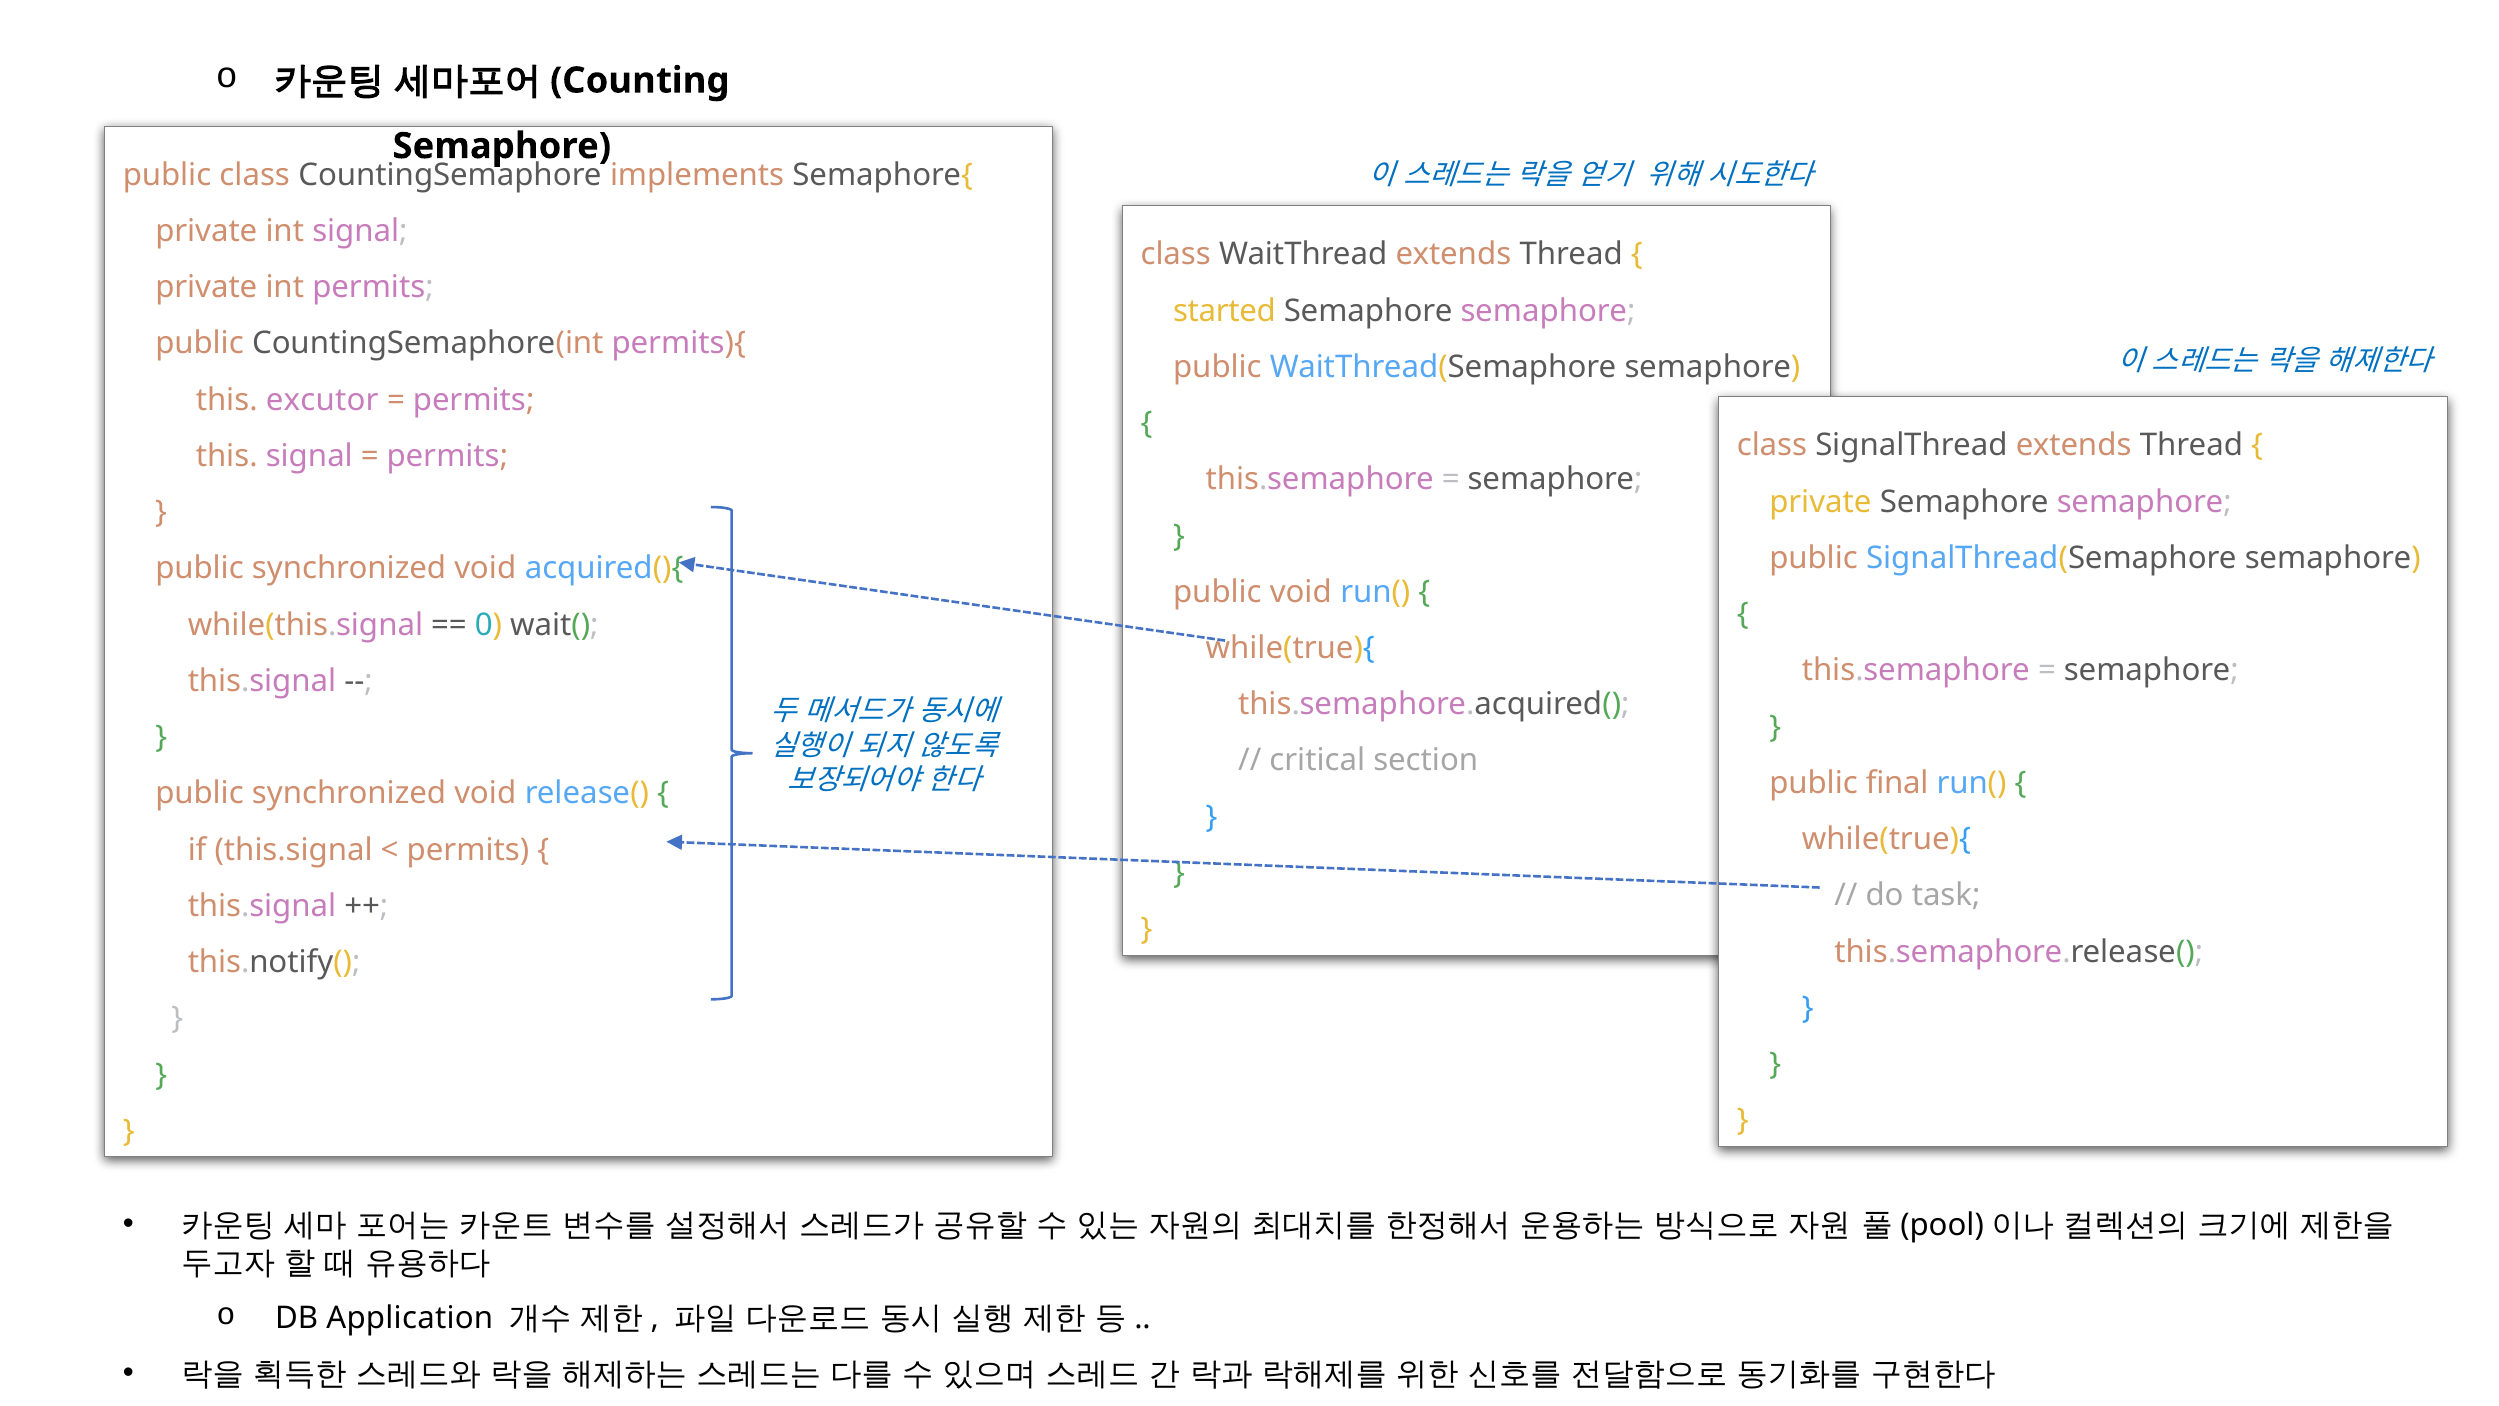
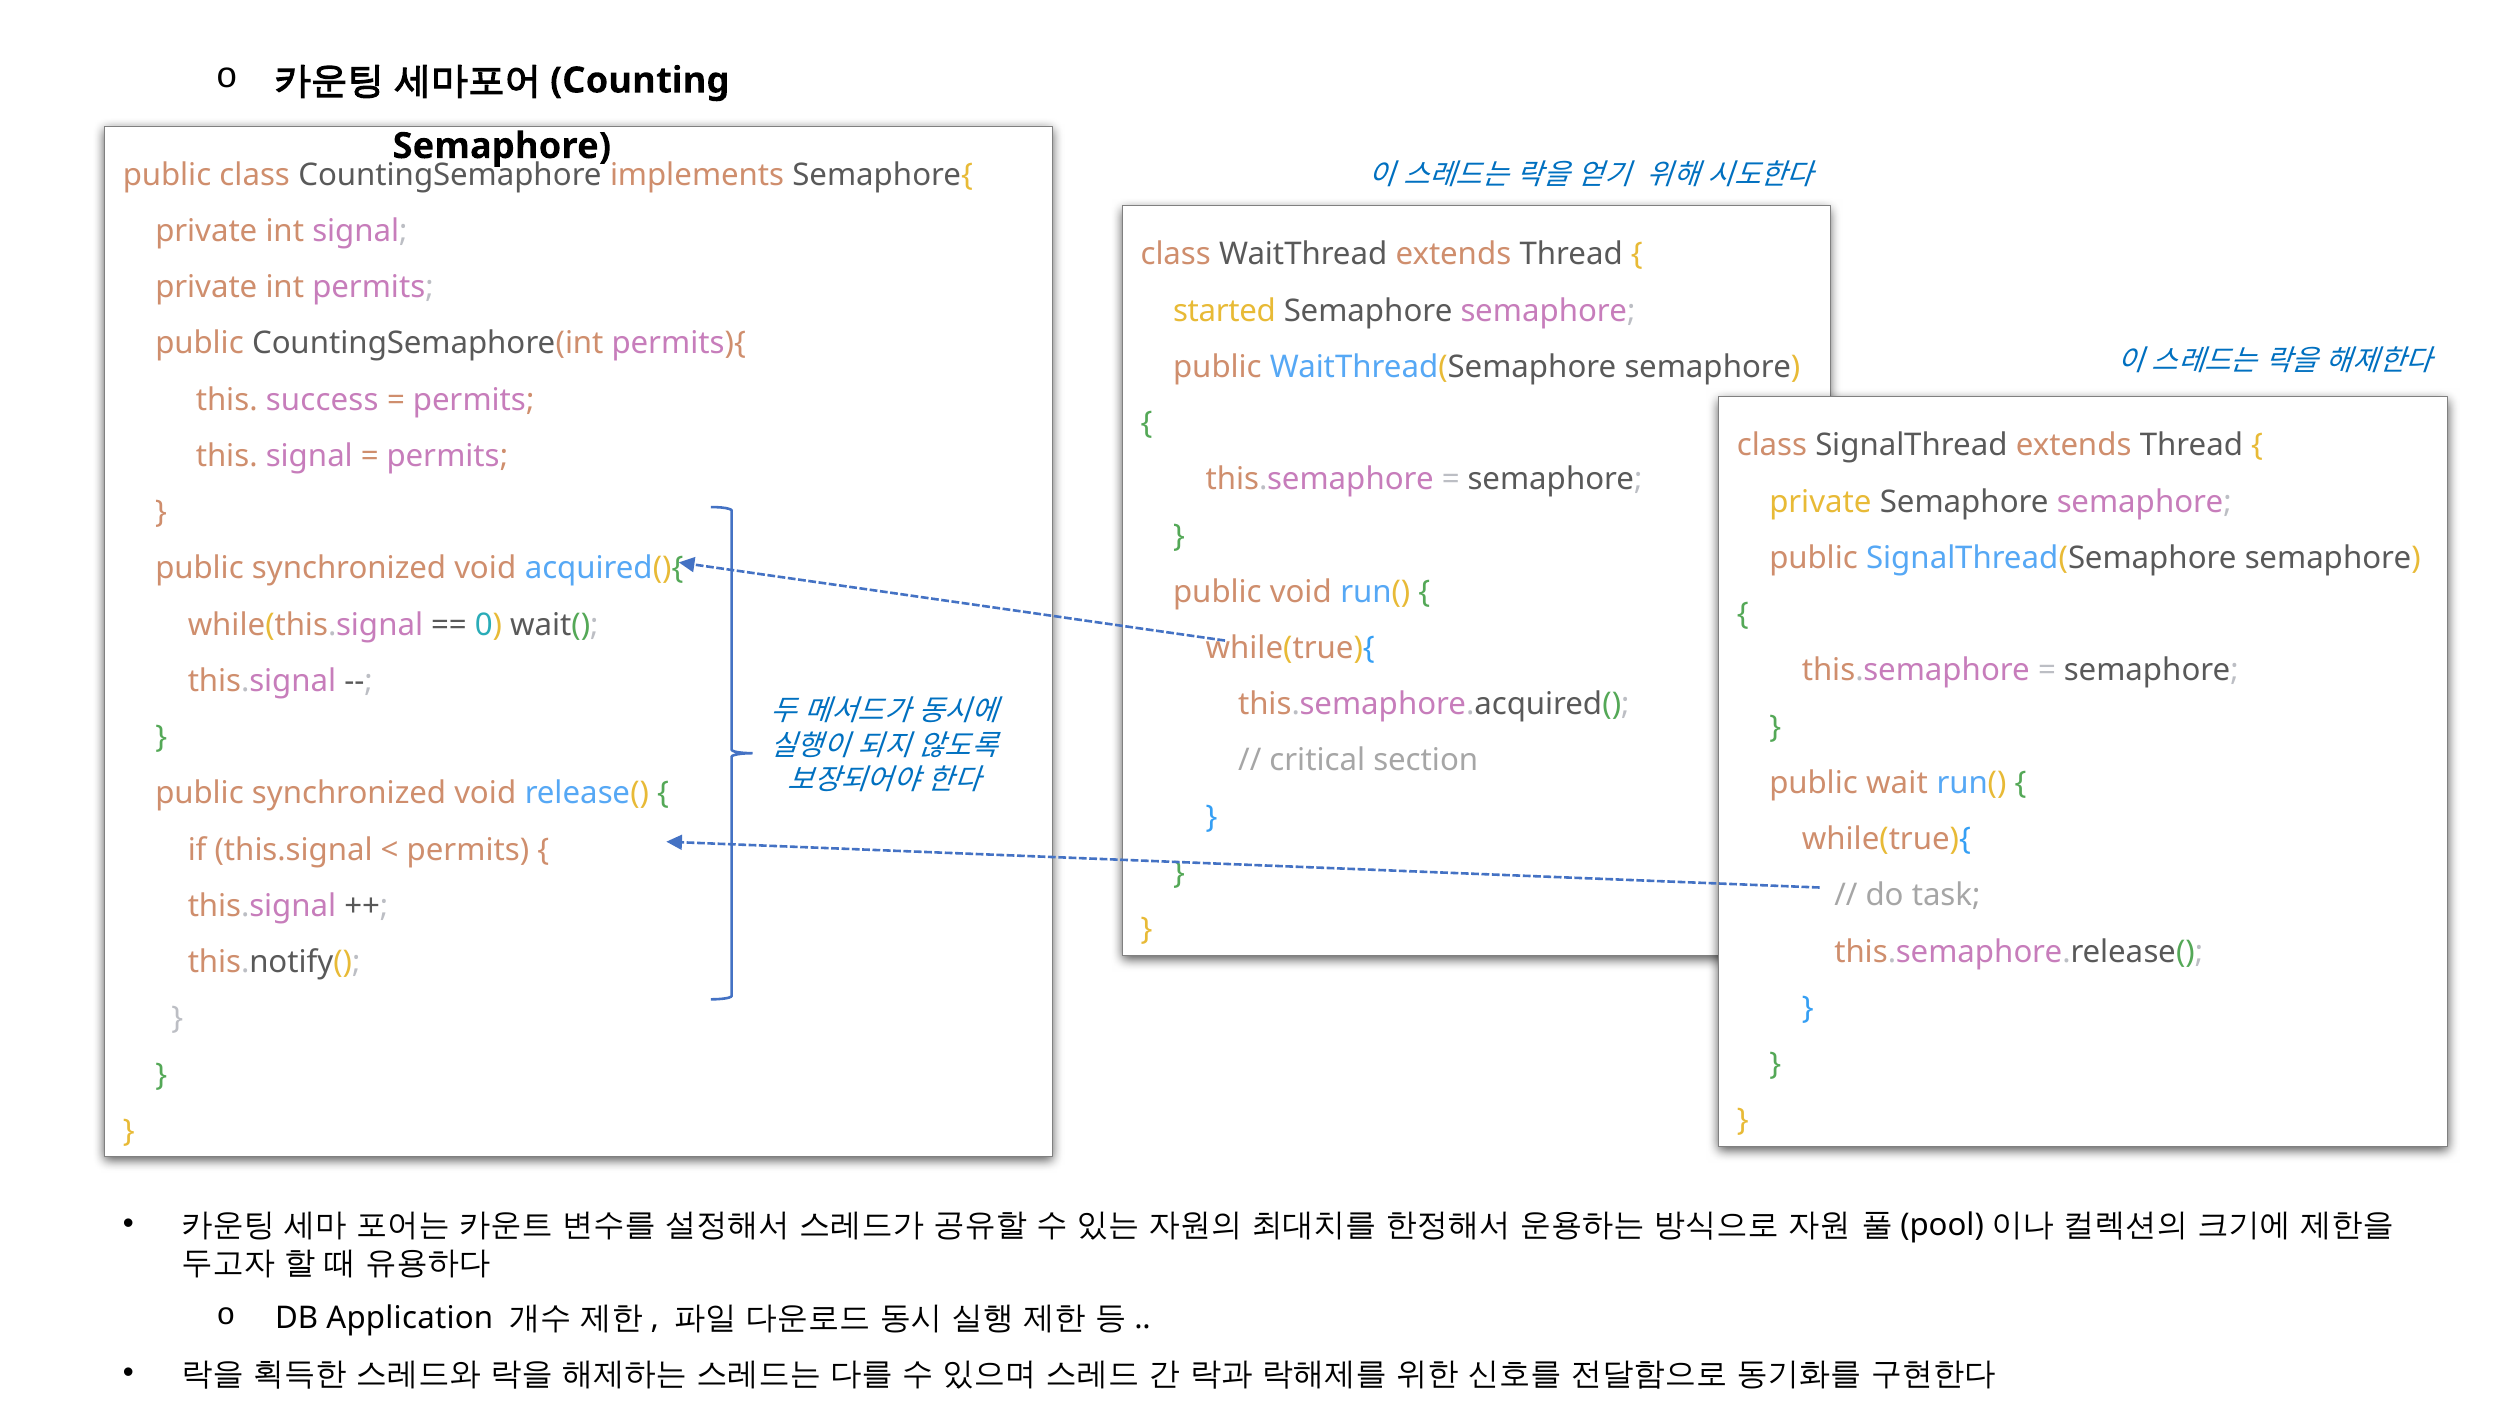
excutor: excutor -> success (322, 400)
final: final -> wait (1897, 783)
